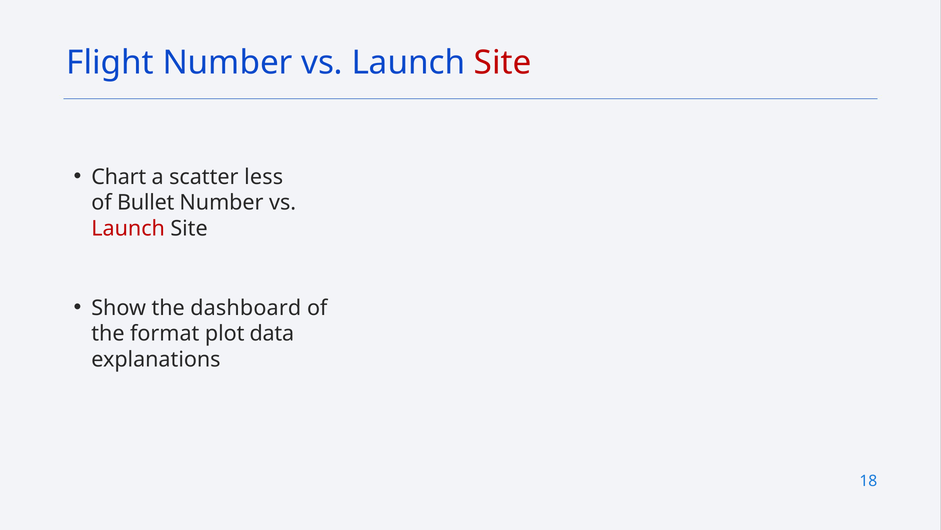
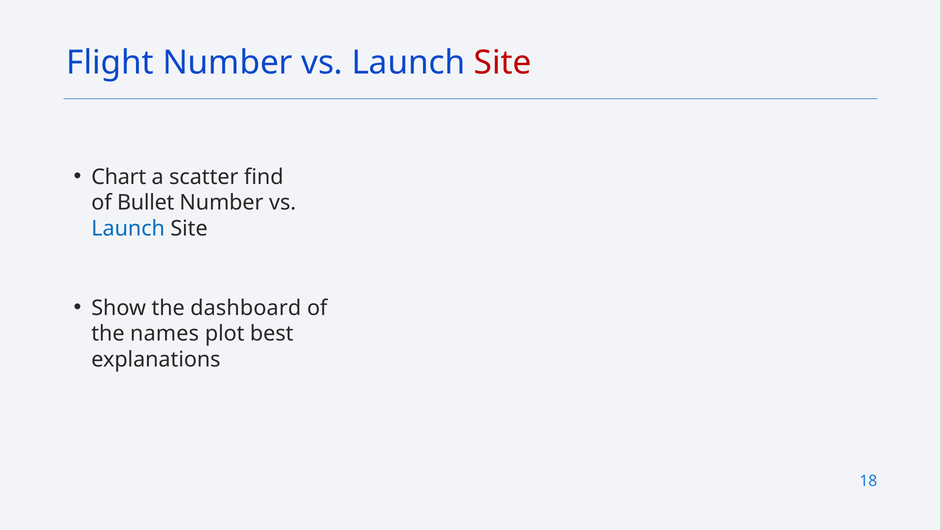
less: less -> find (264, 177)
Launch colour: red -> blue (128, 228)
format: format -> names (165, 333)
data: data -> best (272, 333)
